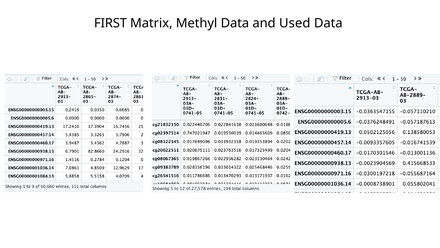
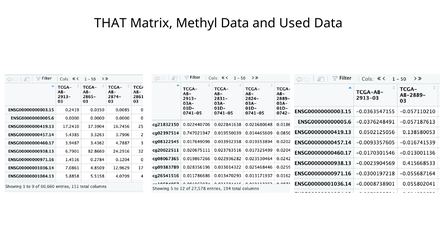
FIRST: FIRST -> THAT (110, 23)
